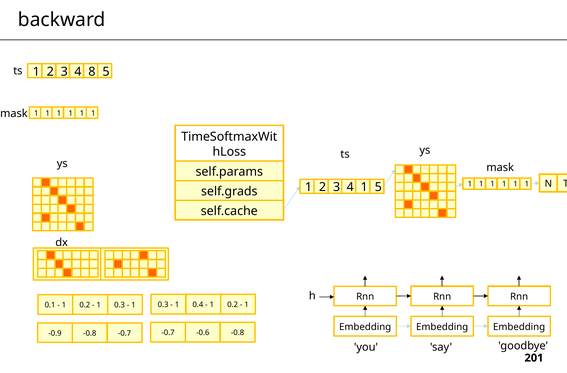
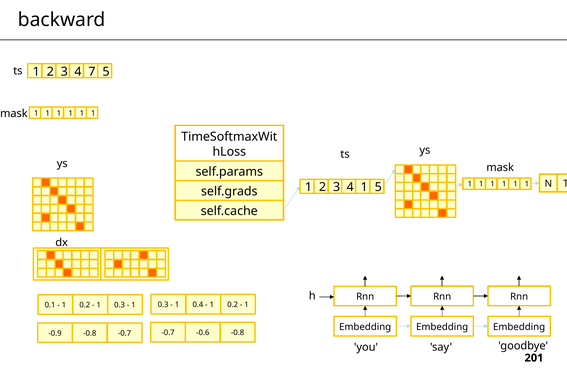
8: 8 -> 7 (92, 72)
